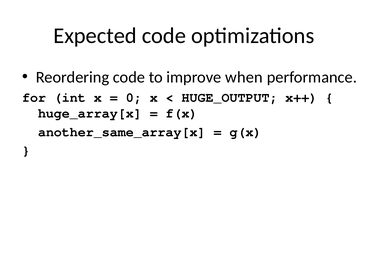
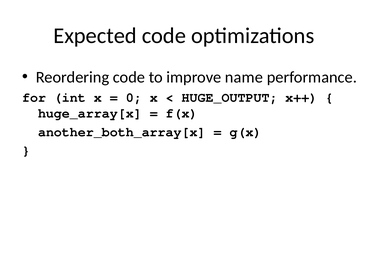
when: when -> name (244, 77)
another_same_array[x: another_same_array[x -> another_both_array[x (122, 132)
